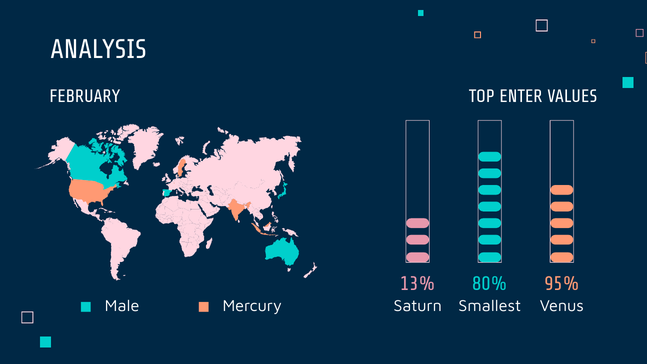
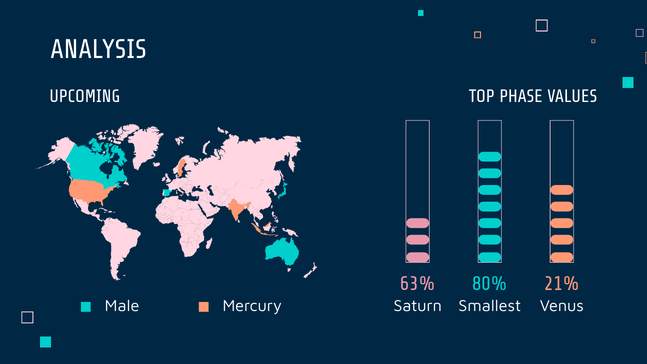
FEBRUARY: FEBRUARY -> UPCOMING (85, 96)
ENTER: ENTER -> PHASE (521, 96)
13%: 13% -> 63% (418, 284)
95%: 95% -> 21% (562, 284)
